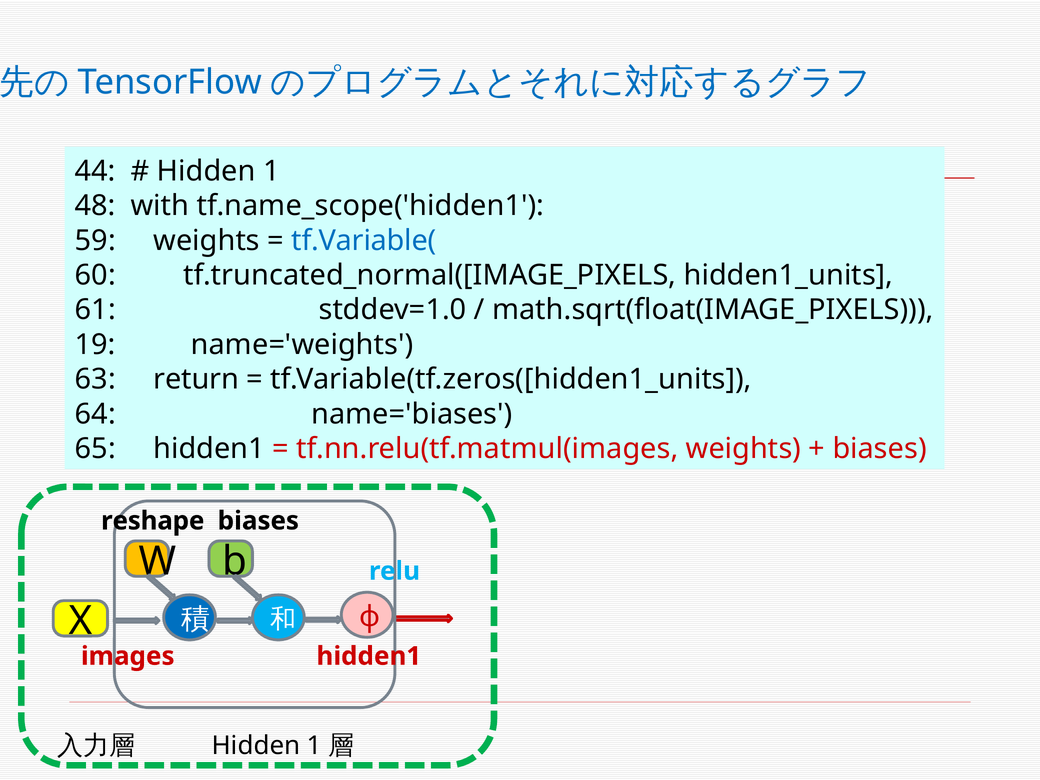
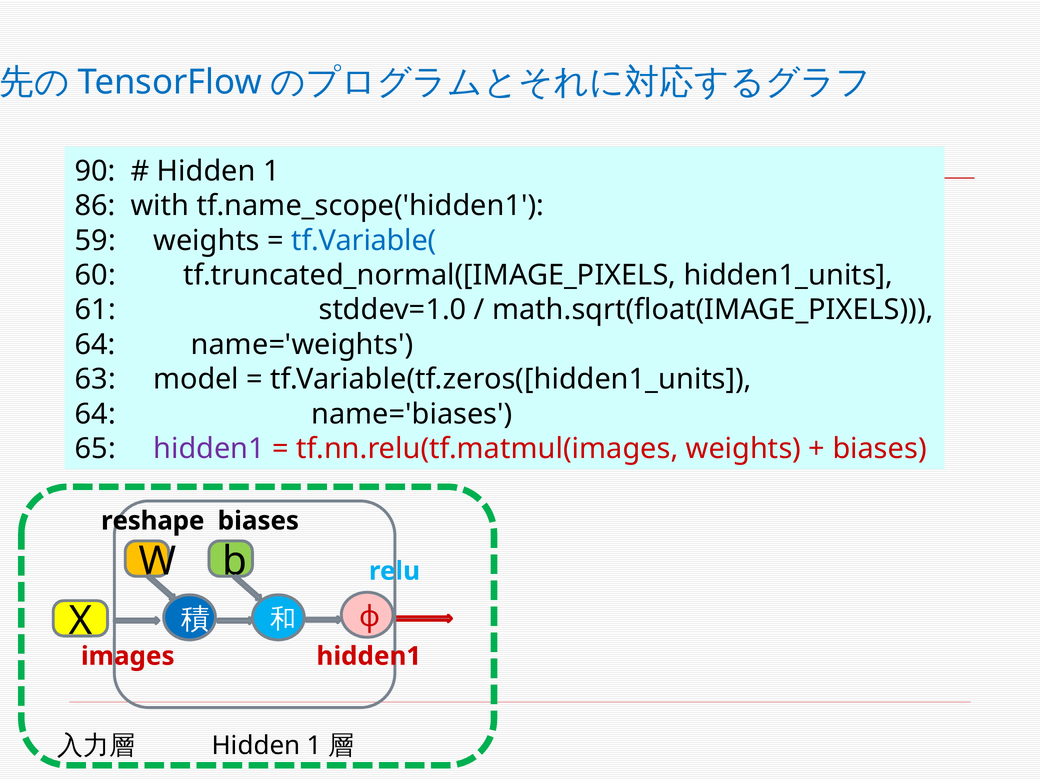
44: 44 -> 90 (95, 171)
48: 48 -> 86 (95, 206)
19: 19 -> 64 (95, 345)
return: return -> model (196, 379)
hidden1 colour: black -> purple (209, 449)
